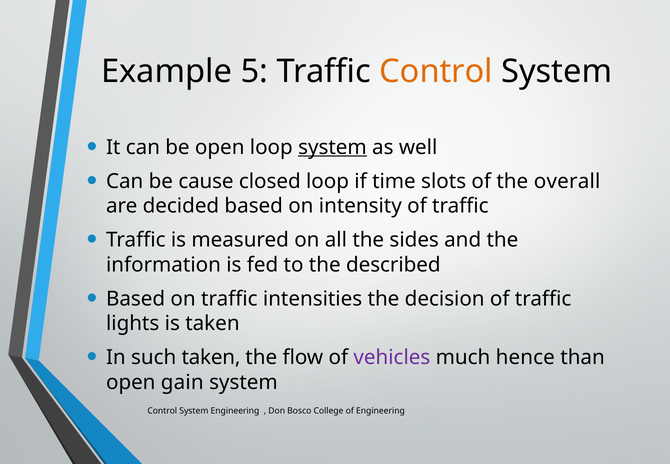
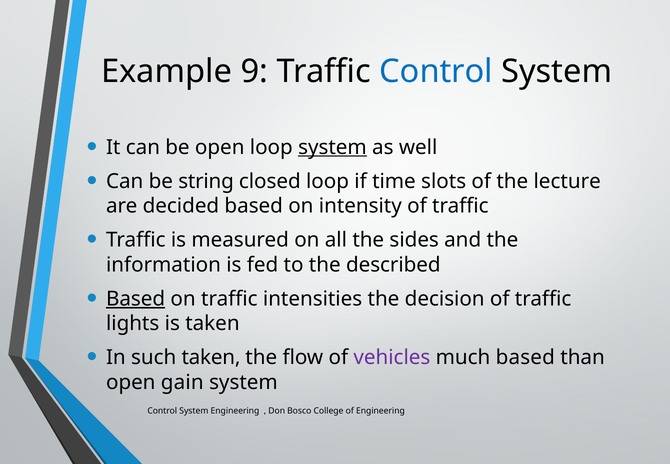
5: 5 -> 9 (254, 71)
Control colour: orange -> blue (436, 71)
cause: cause -> string (206, 181)
overall: overall -> lecture (567, 181)
Based underline: none -> present (136, 299)
much hence: hence -> based (525, 357)
